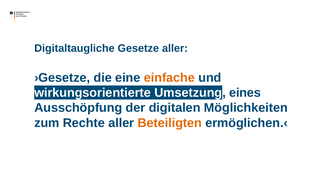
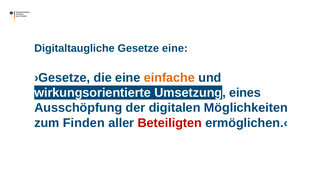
Gesetze aller: aller -> eine (175, 48)
Rechte: Rechte -> Finden (84, 123)
Beteiligten colour: orange -> red (170, 123)
